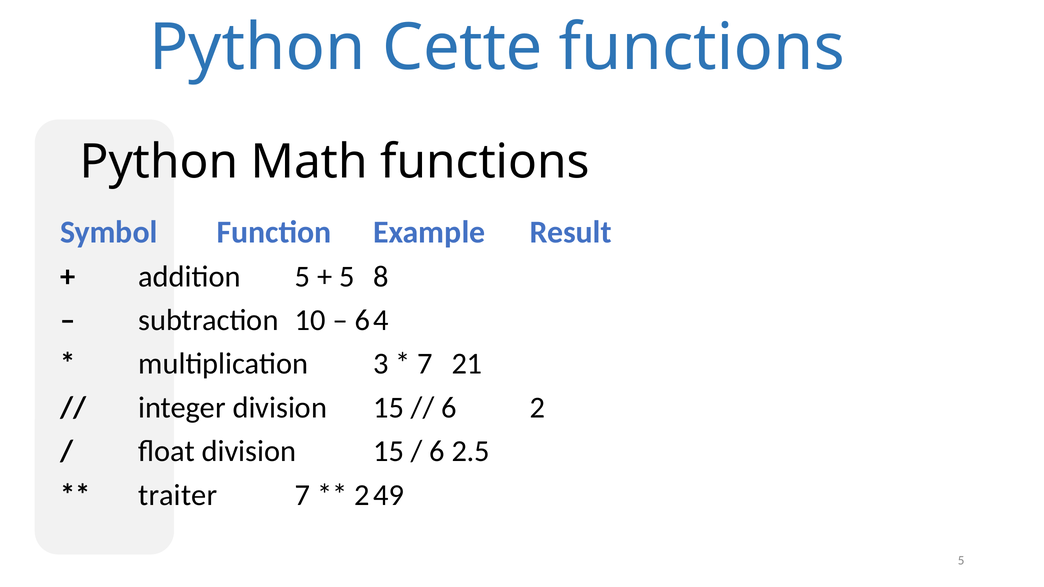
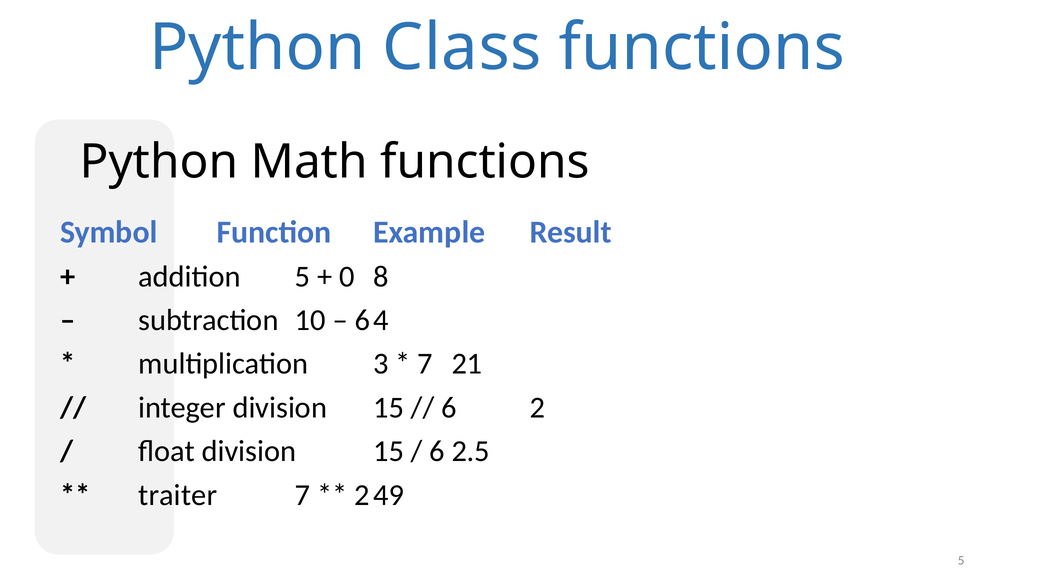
Cette: Cette -> Class (462, 48)
5: 5 -> 0 (347, 277)
